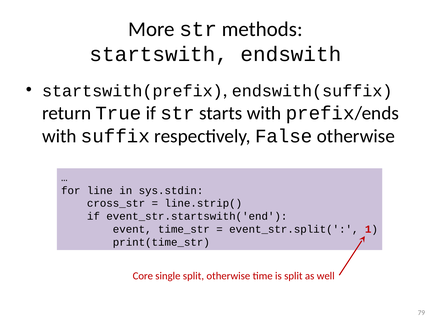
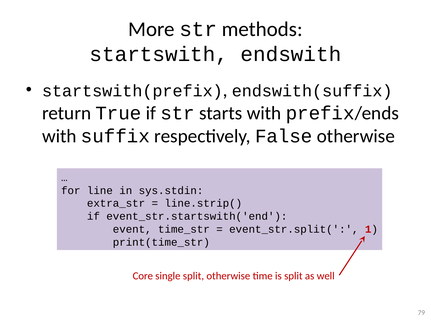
cross_str: cross_str -> extra_str (116, 204)
